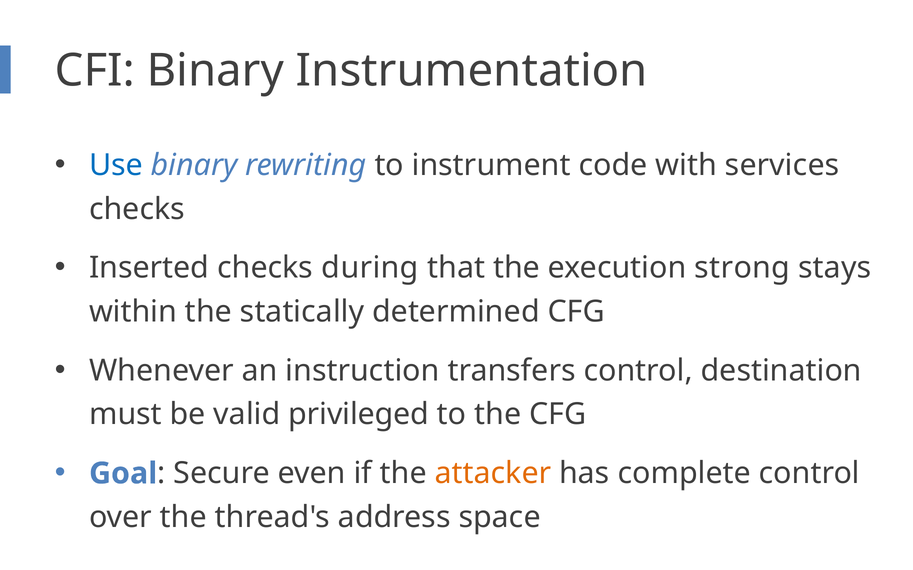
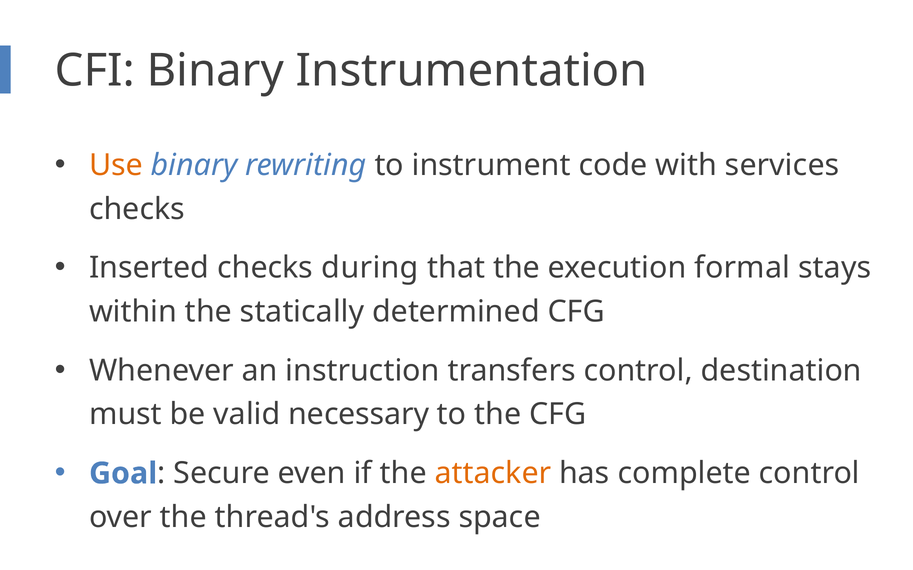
Use colour: blue -> orange (116, 165)
strong: strong -> formal (742, 268)
privileged: privileged -> necessary (359, 415)
